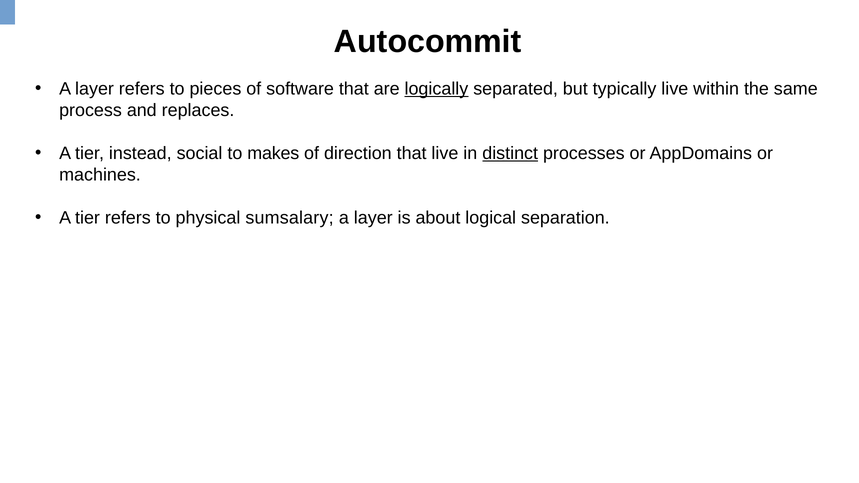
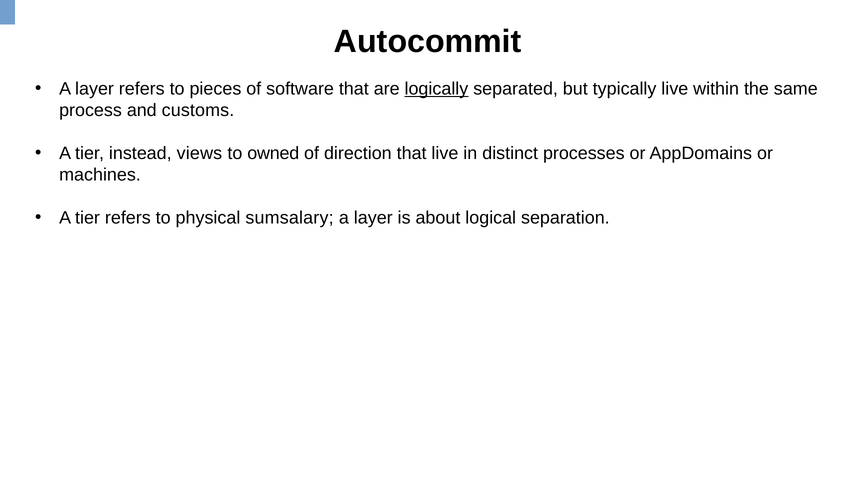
replaces: replaces -> customs (198, 110)
social: social -> views (199, 153)
makes: makes -> owned (273, 153)
distinct underline: present -> none (510, 153)
